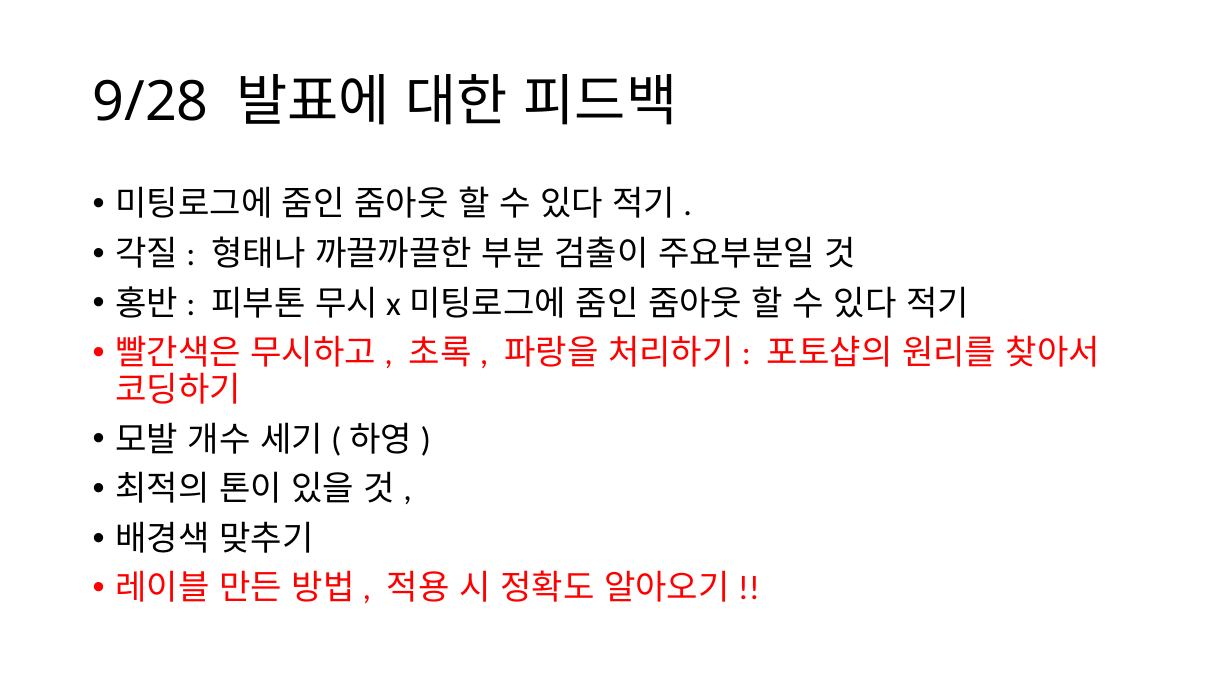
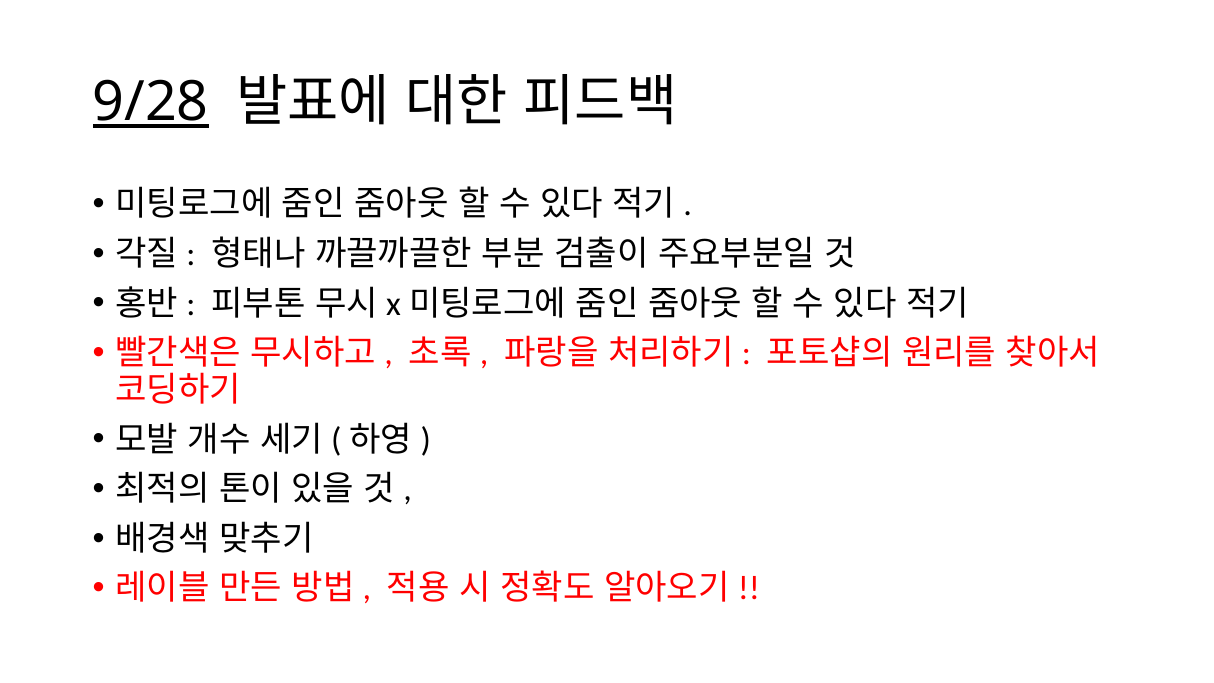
9/28 underline: none -> present (151, 102)
